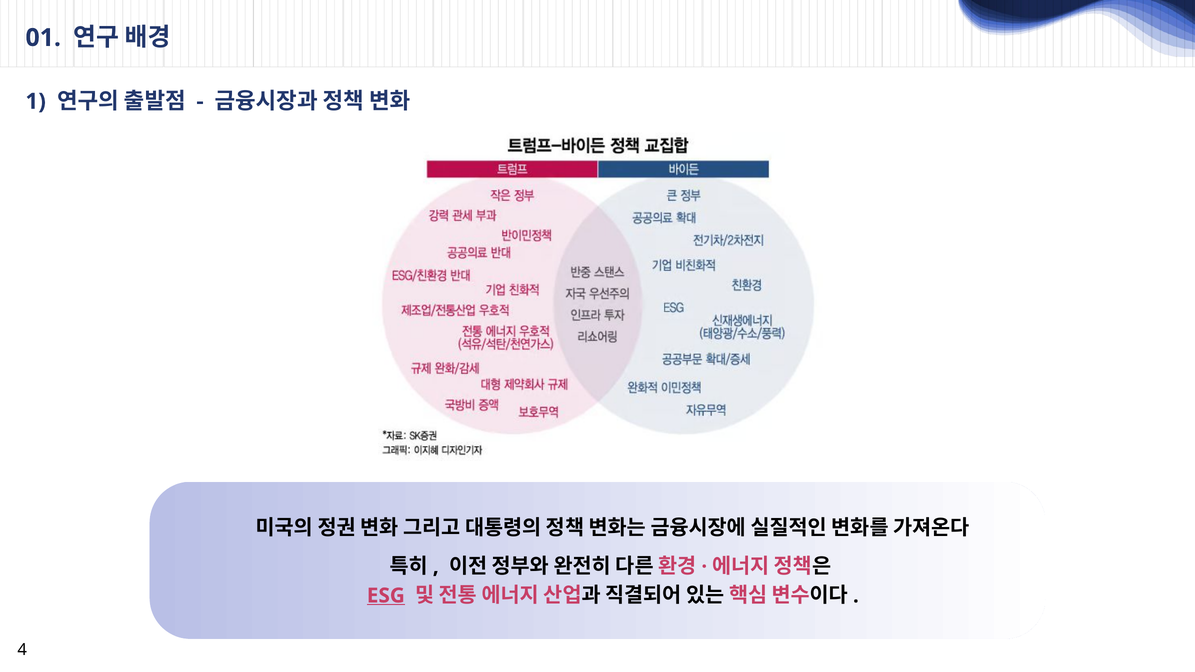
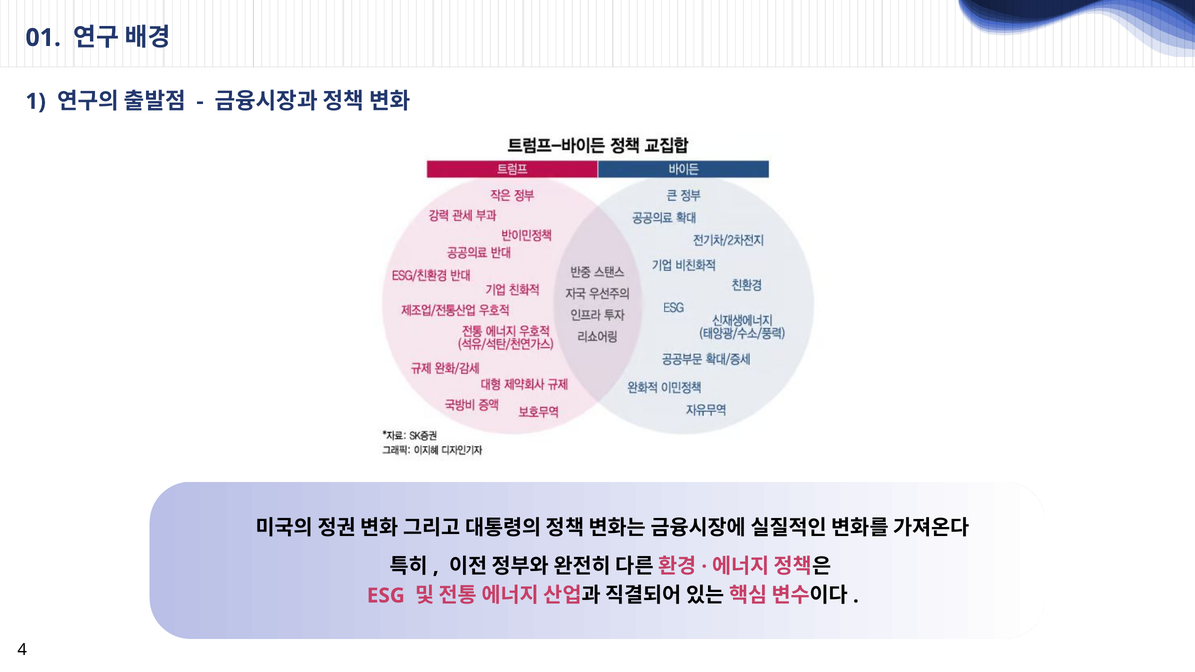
ESG underline: present -> none (386, 596)
